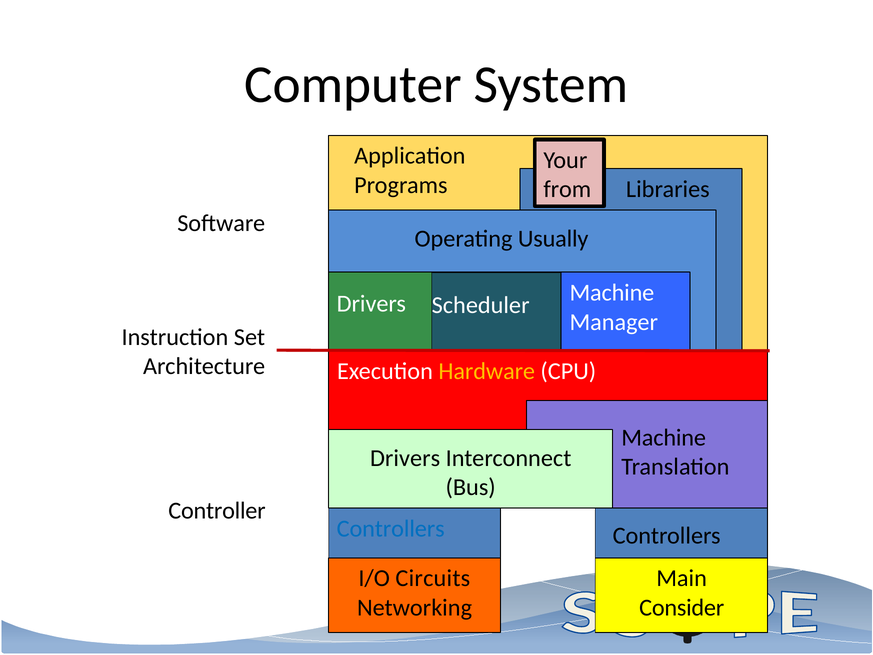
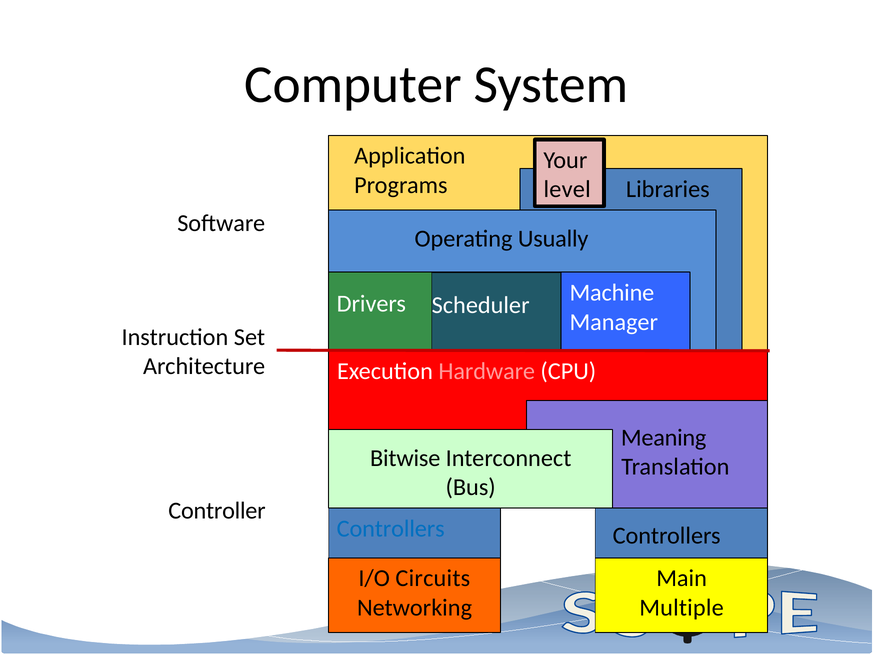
from: from -> level (567, 189)
Hardware colour: yellow -> pink (487, 371)
Machine: Machine -> Meaning (664, 438)
Drivers: Drivers -> Bitwise (405, 458)
Consider: Consider -> Multiple (682, 607)
